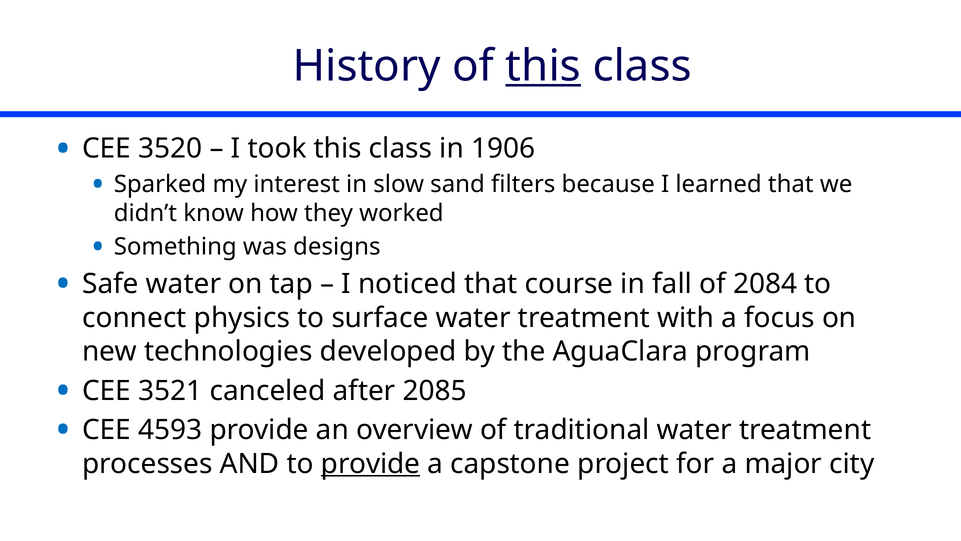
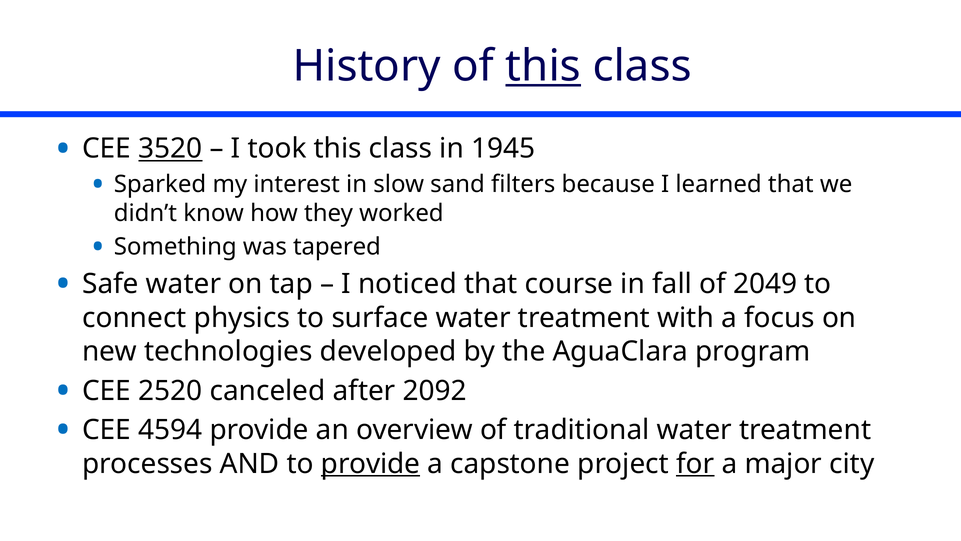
3520 underline: none -> present (170, 149)
1906: 1906 -> 1945 (503, 149)
designs: designs -> tapered (337, 247)
2084: 2084 -> 2049 (765, 284)
3521: 3521 -> 2520 (170, 390)
2085: 2085 -> 2092 (435, 390)
4593: 4593 -> 4594 (170, 430)
for underline: none -> present (695, 463)
